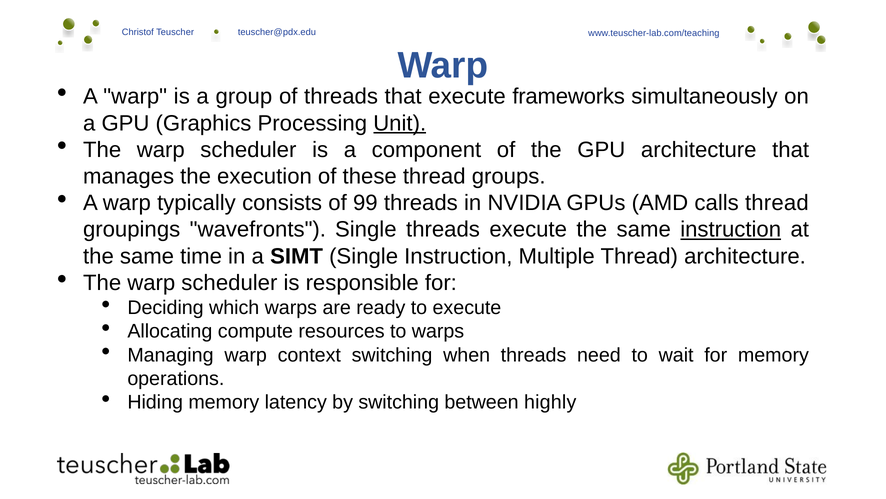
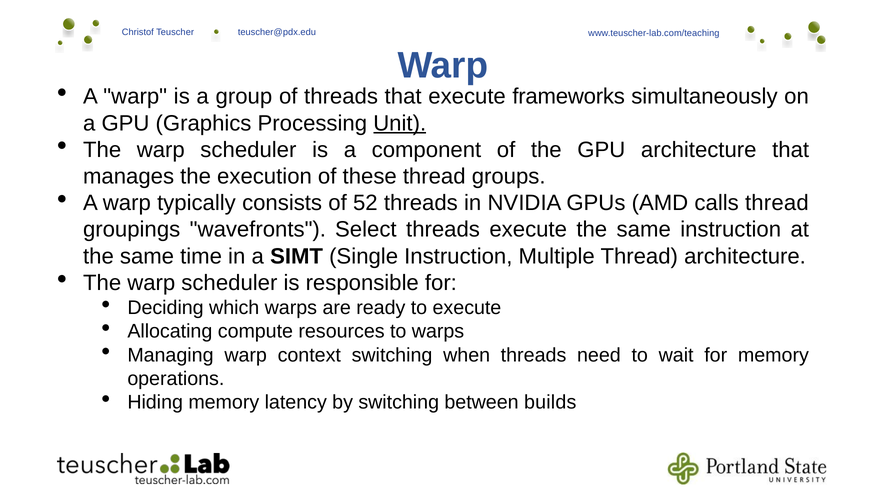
99: 99 -> 52 (365, 203)
wavefronts Single: Single -> Select (366, 229)
instruction underline: present -> none (731, 229)
highly: highly -> builds (550, 402)
